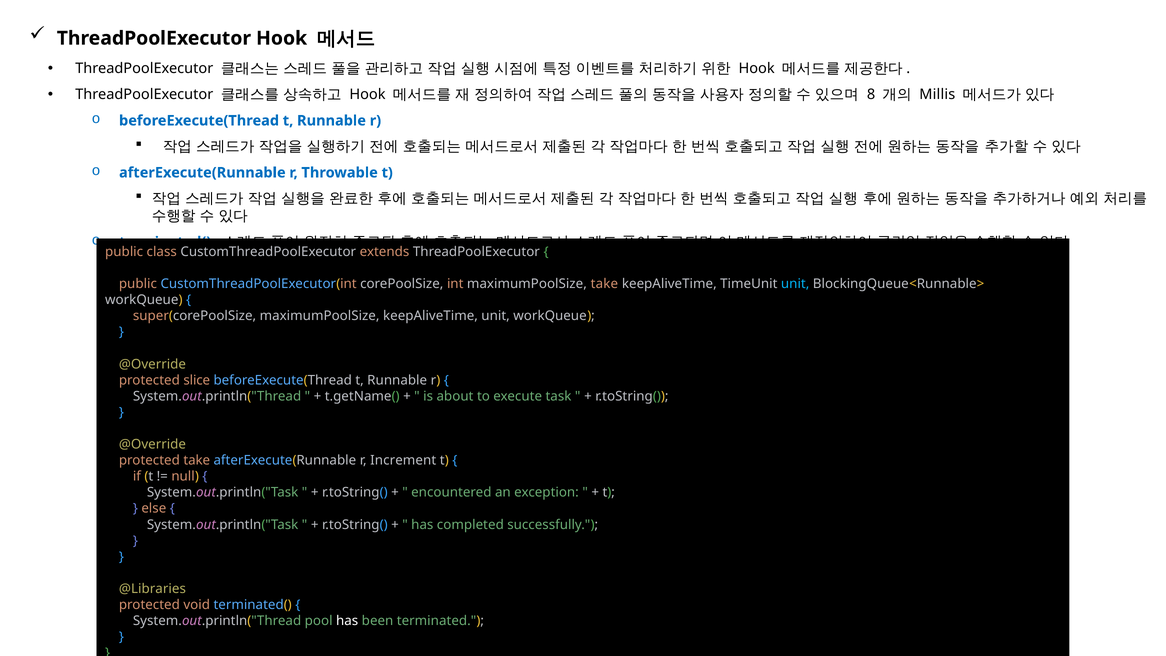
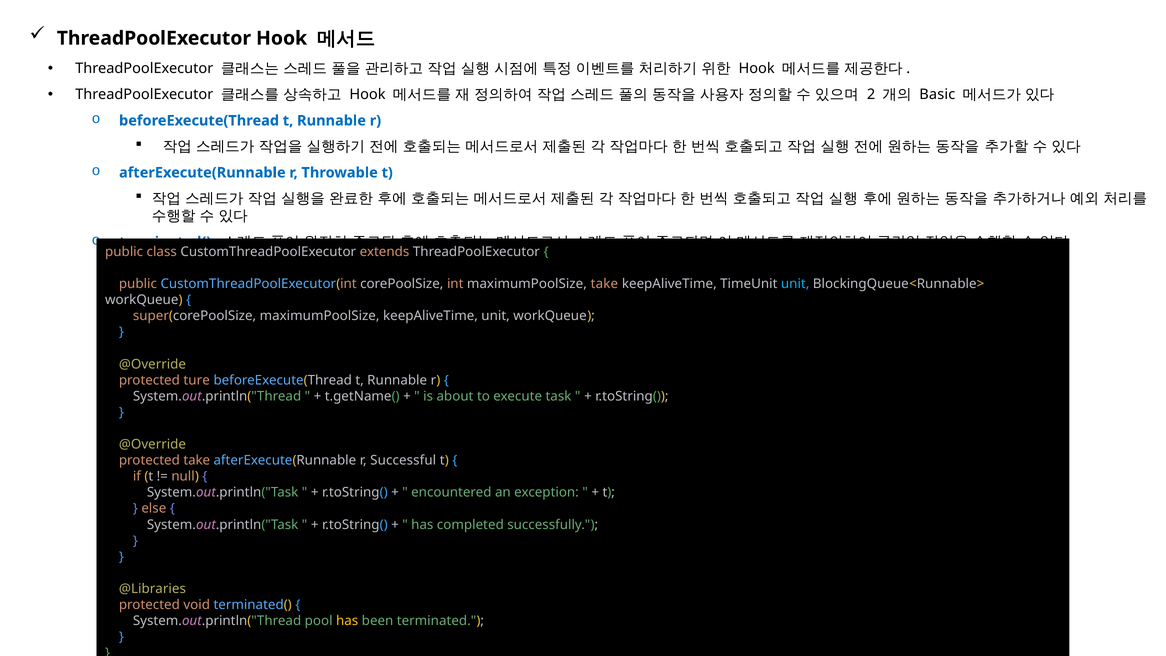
8: 8 -> 2 (871, 95)
Millis: Millis -> Basic (937, 95)
slice: slice -> ture (197, 380)
Increment: Increment -> Successful (403, 460)
has colour: white -> yellow (347, 621)
